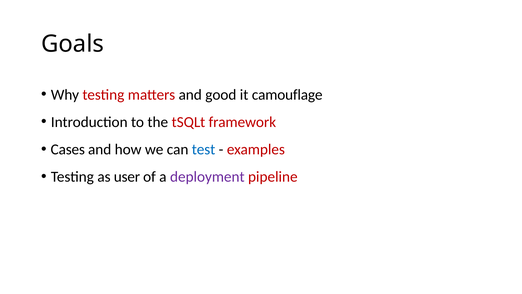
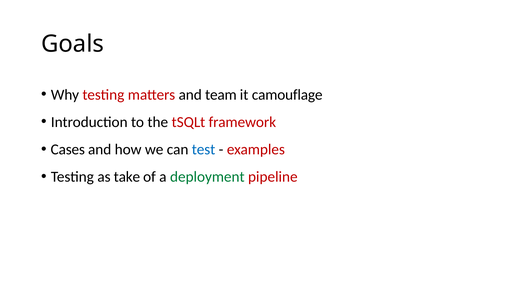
good: good -> team (221, 95)
user: user -> take (127, 177)
deployment colour: purple -> green (207, 177)
